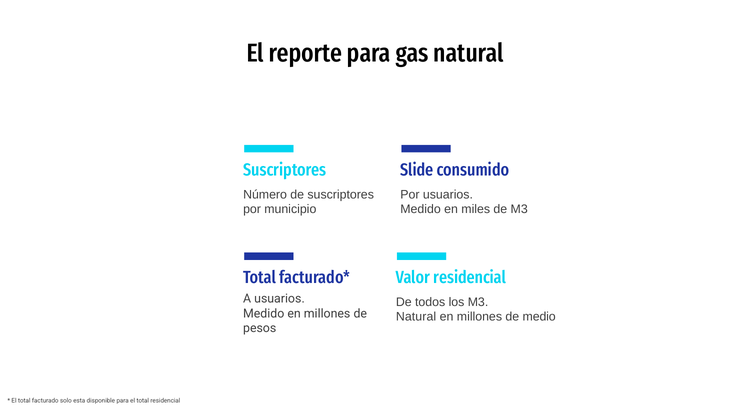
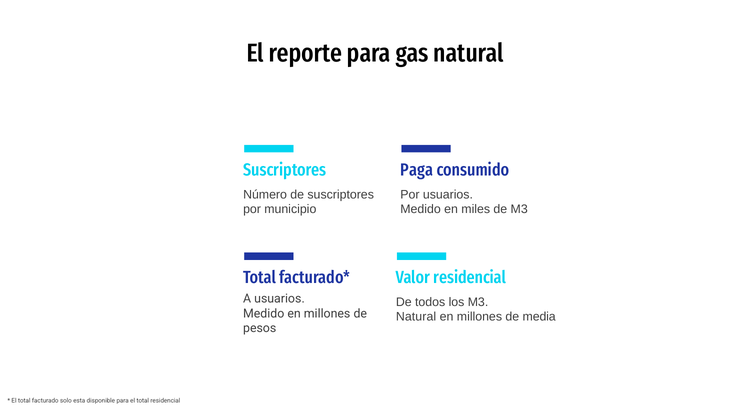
Slide: Slide -> Paga (417, 170)
medio: medio -> media (539, 317)
